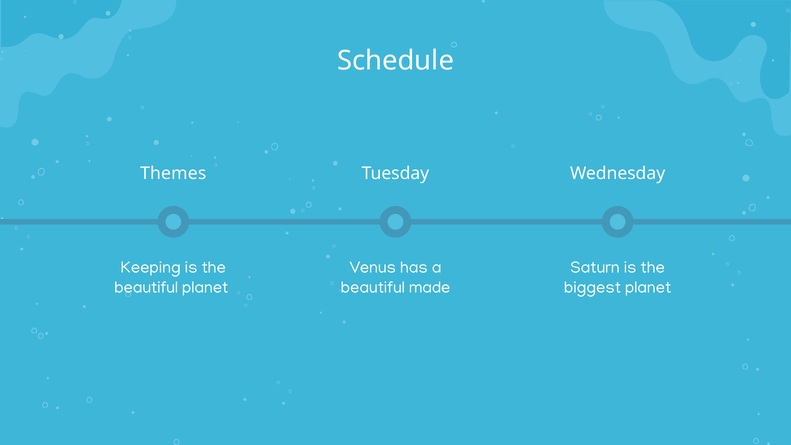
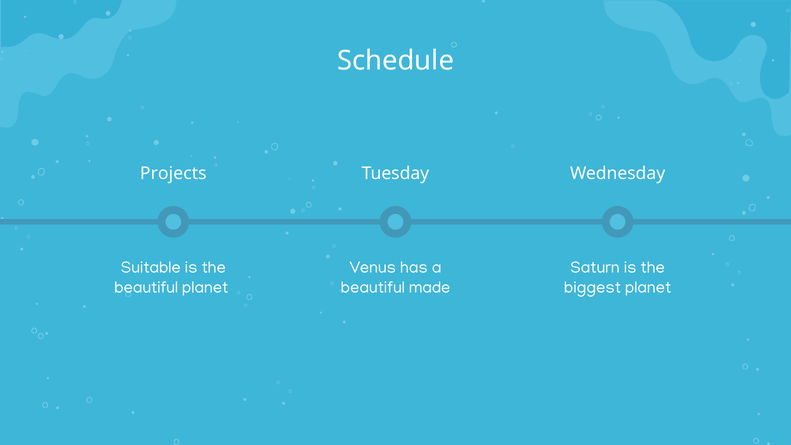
Themes: Themes -> Projects (173, 174)
Keeping: Keeping -> Suitable (151, 268)
